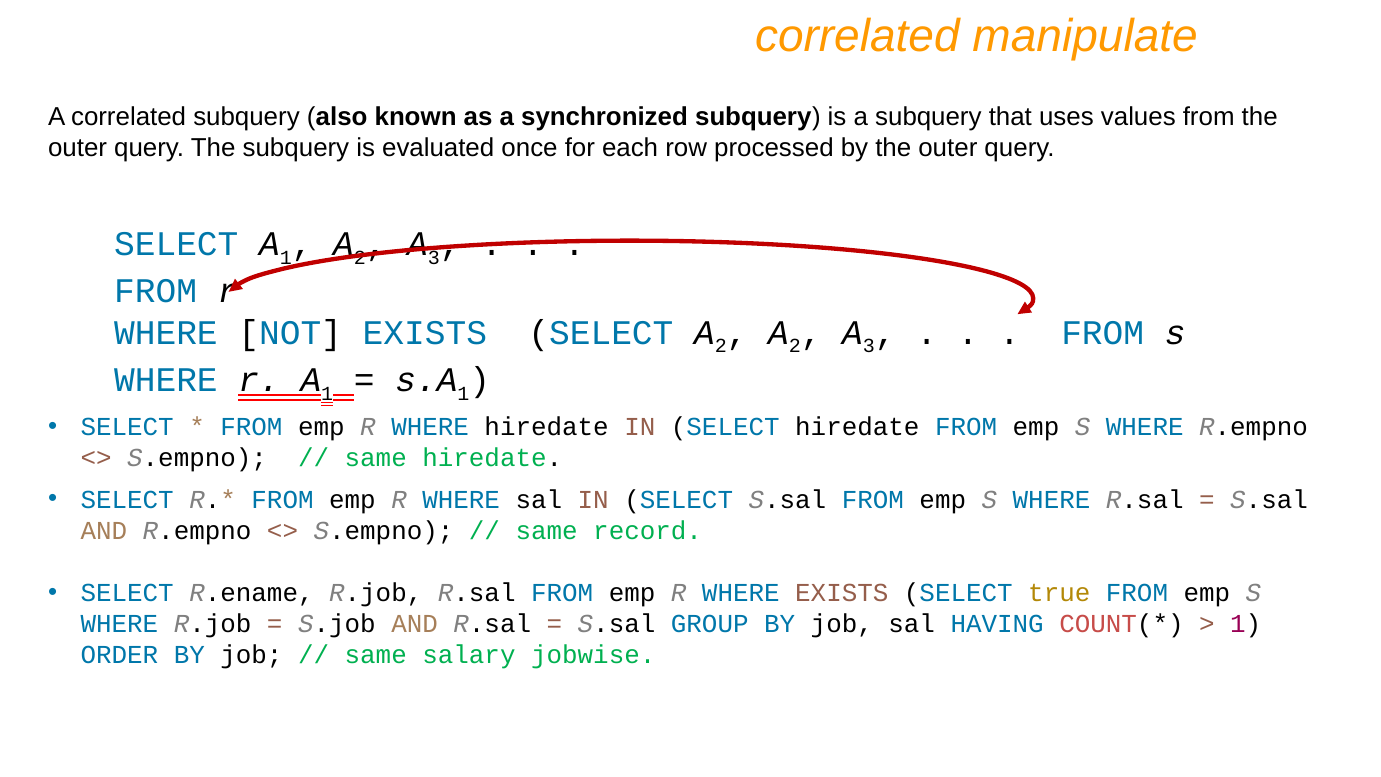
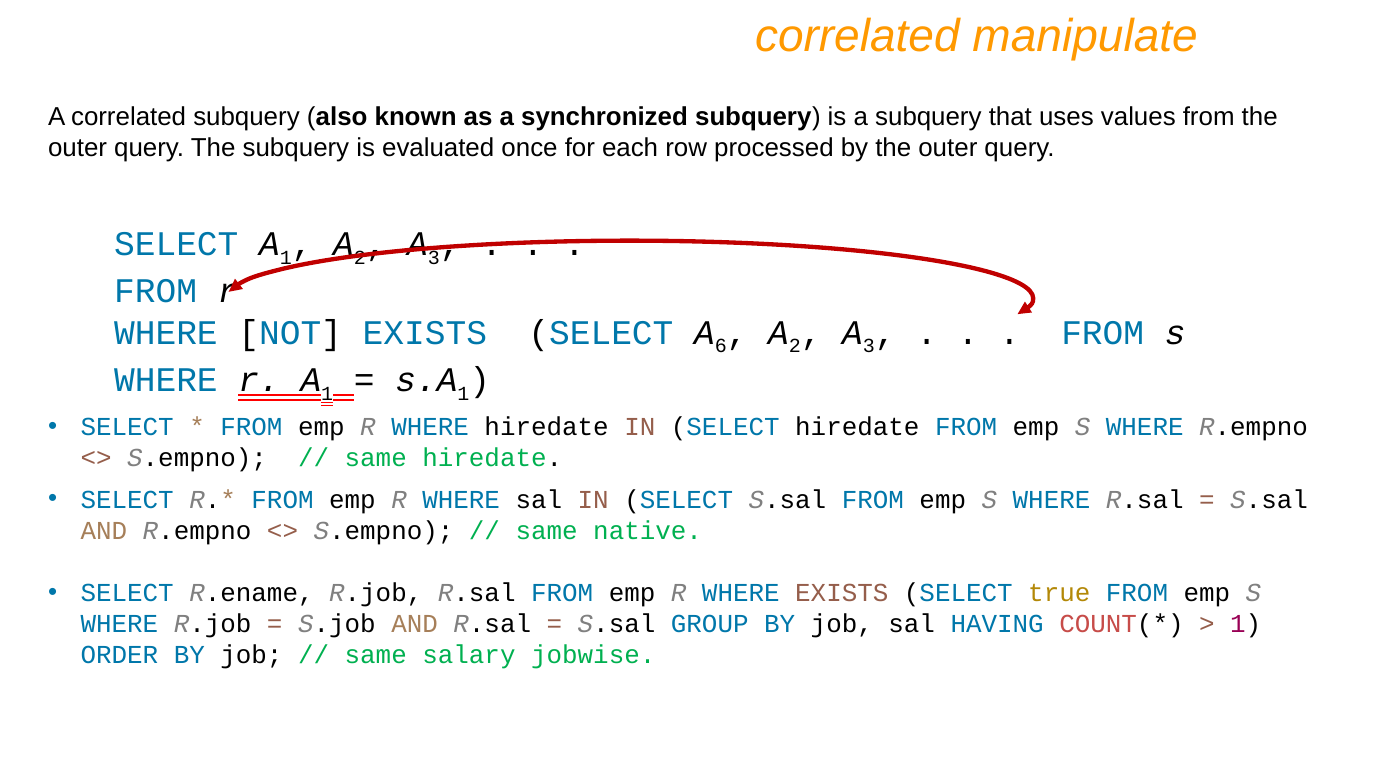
SELECT A 2: 2 -> 6 (721, 346)
record: record -> native (648, 531)
